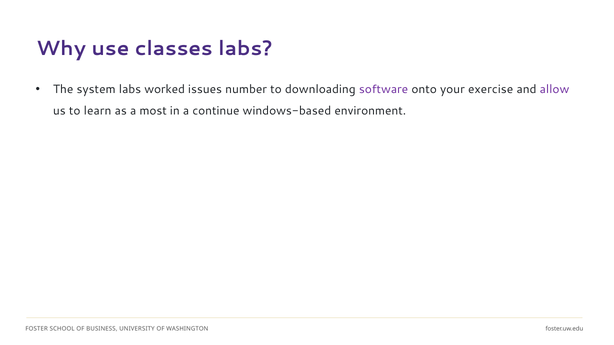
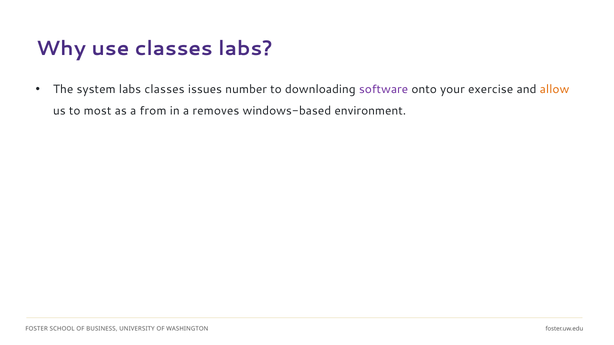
labs worked: worked -> classes (165, 90)
allow colour: purple -> orange (555, 90)
learn: learn -> most (98, 111)
most: most -> from (153, 111)
continue: continue -> removes (216, 111)
